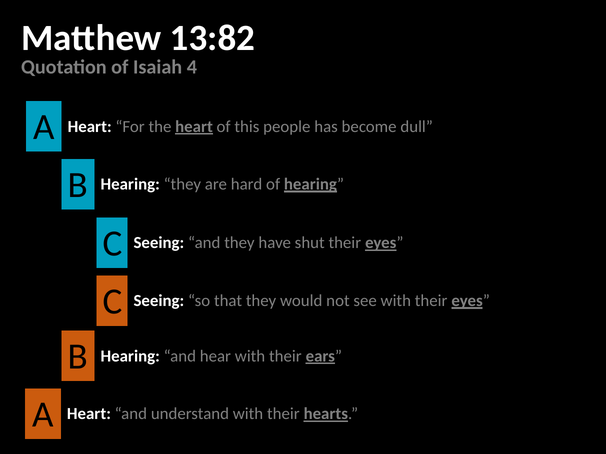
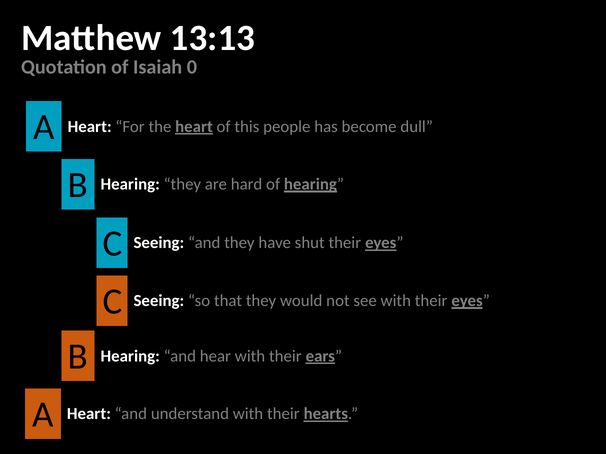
13:82: 13:82 -> 13:13 (213, 38)
4: 4 -> 0 (192, 67)
